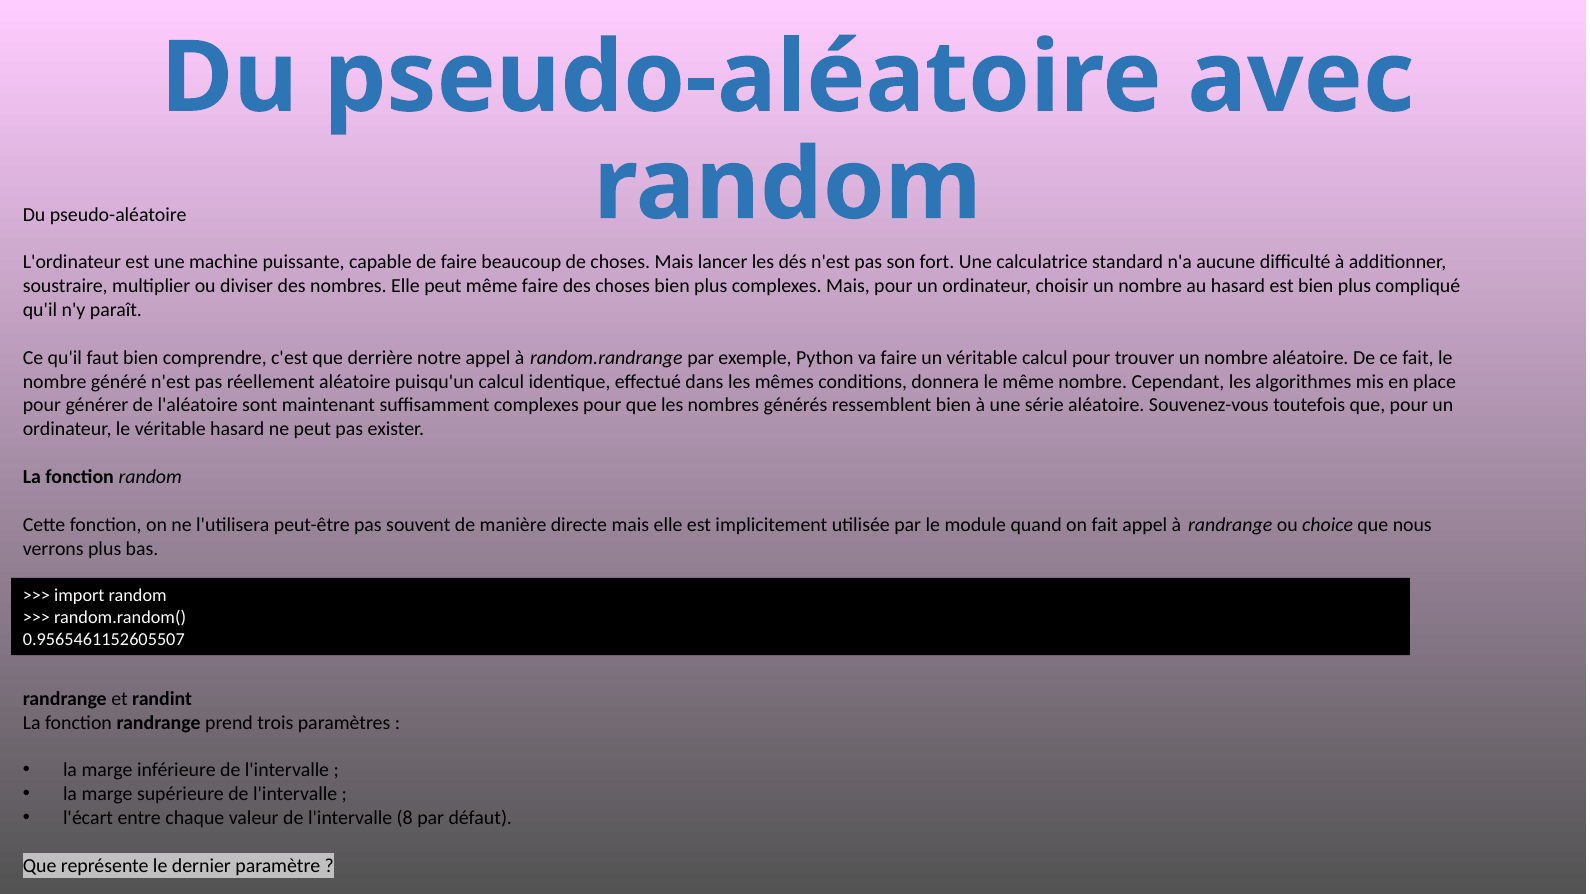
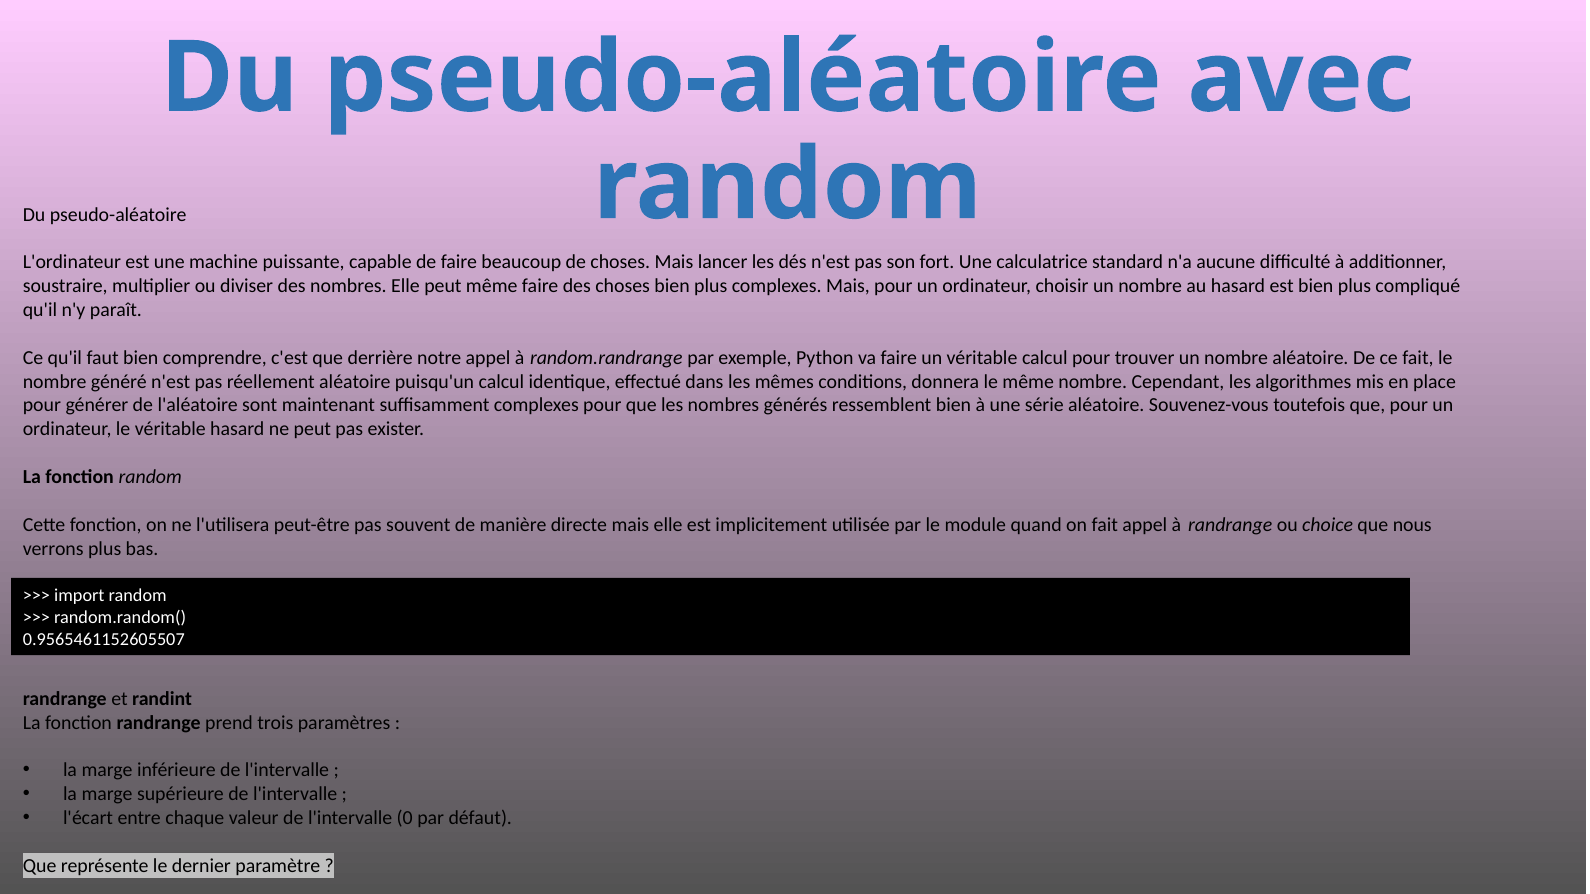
l'intervalle 8: 8 -> 0 (405, 818)
